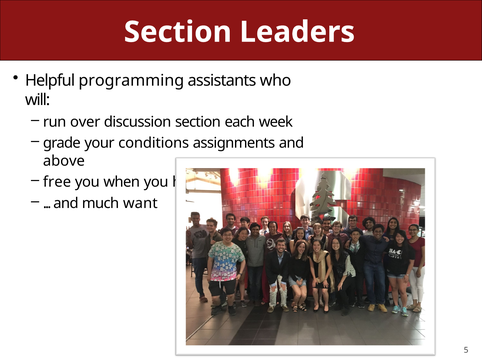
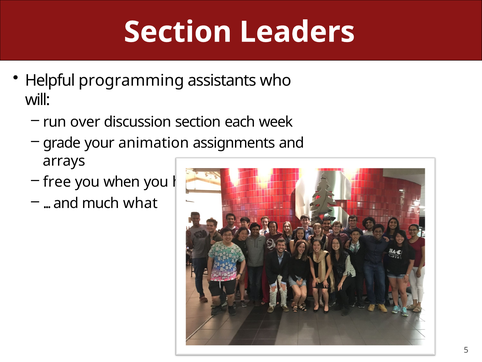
conditions: conditions -> animation (154, 143)
above: above -> arrays (64, 161)
want: want -> what (140, 203)
